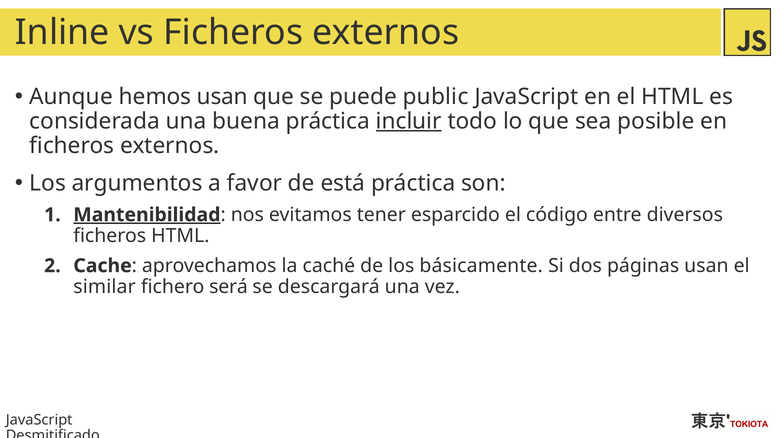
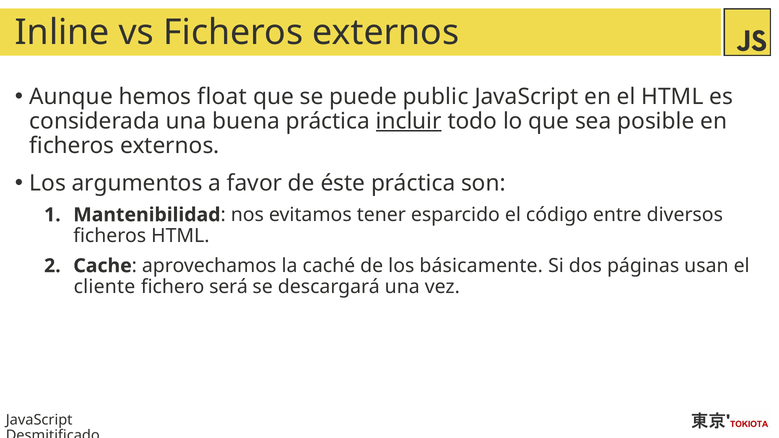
hemos usan: usan -> float (222, 97)
está: está -> éste (343, 183)
Mantenibilidad underline: present -> none (147, 215)
similar: similar -> cliente (104, 287)
